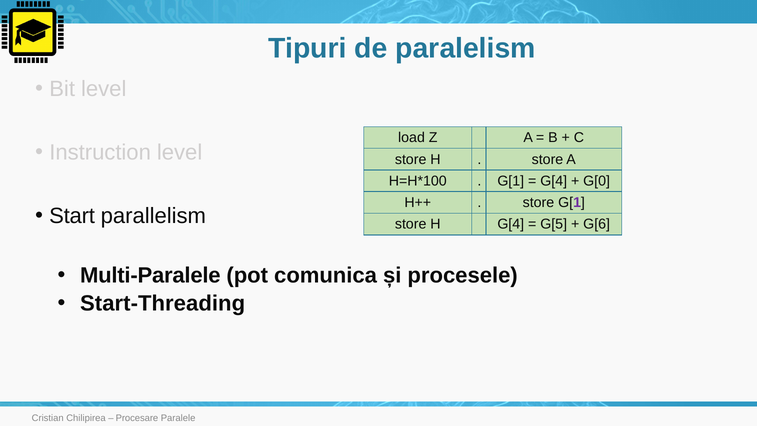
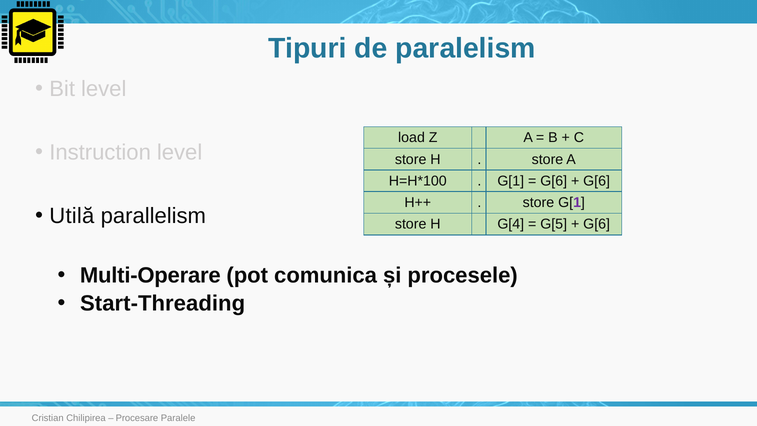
G[4: G[4 -> G[6 (554, 181)
G[0: G[0 -> G[6 (597, 181)
Start: Start -> Utilă (72, 216)
Multi-Paralele: Multi-Paralele -> Multi-Operare (150, 275)
